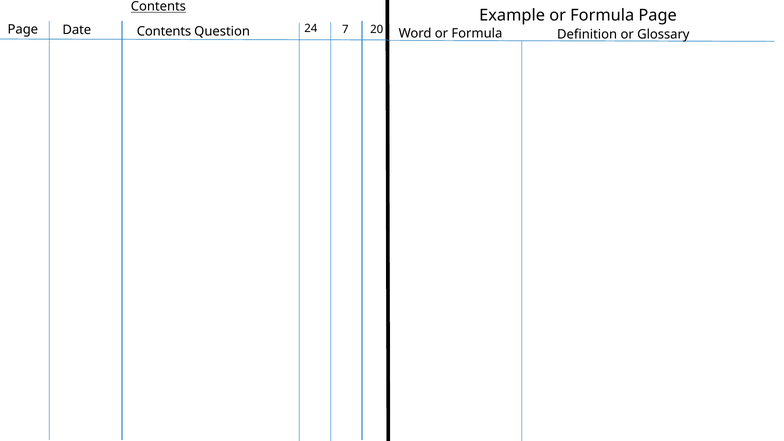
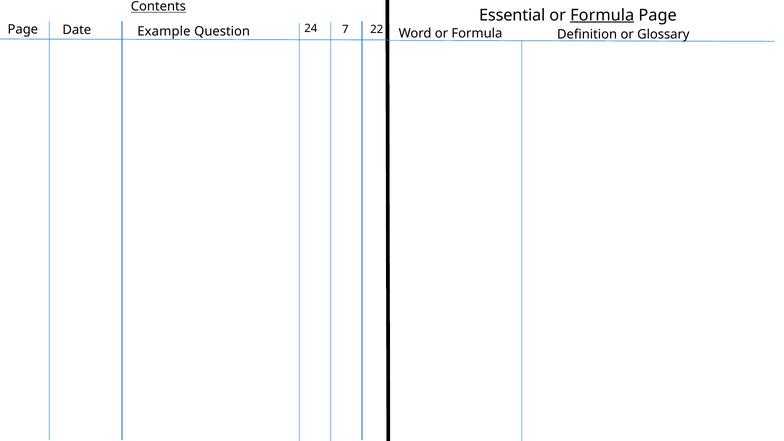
Example: Example -> Essential (512, 15)
Formula underline: none -> present (602, 15)
20: 20 -> 22 (377, 30)
Date Contents: Contents -> Example (164, 31)
